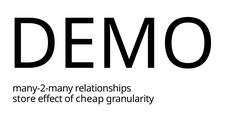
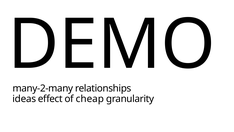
store: store -> ideas (24, 99)
